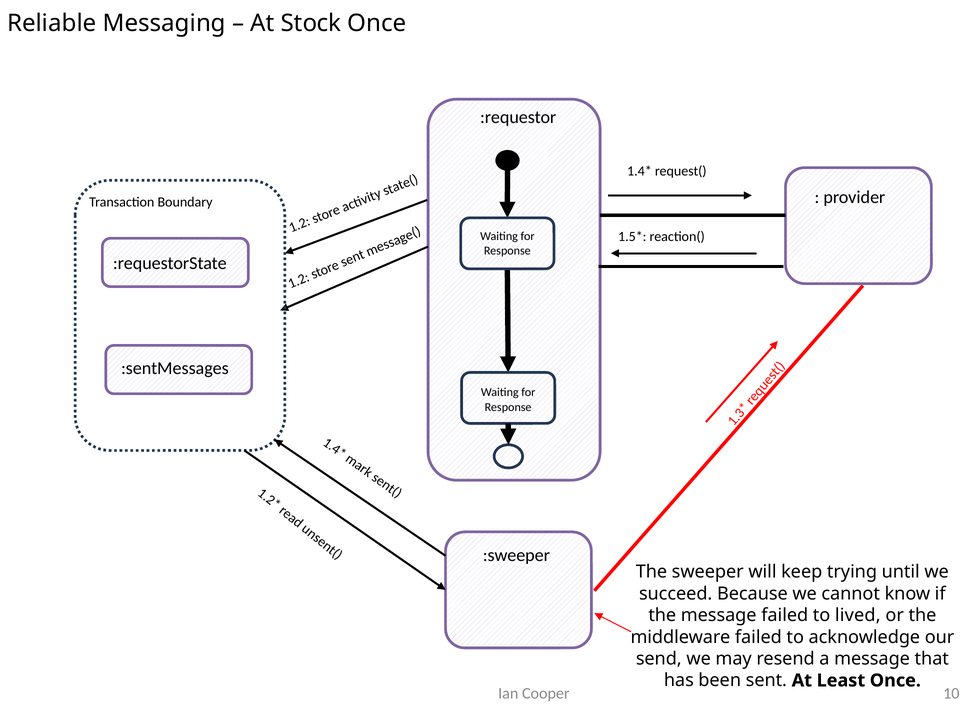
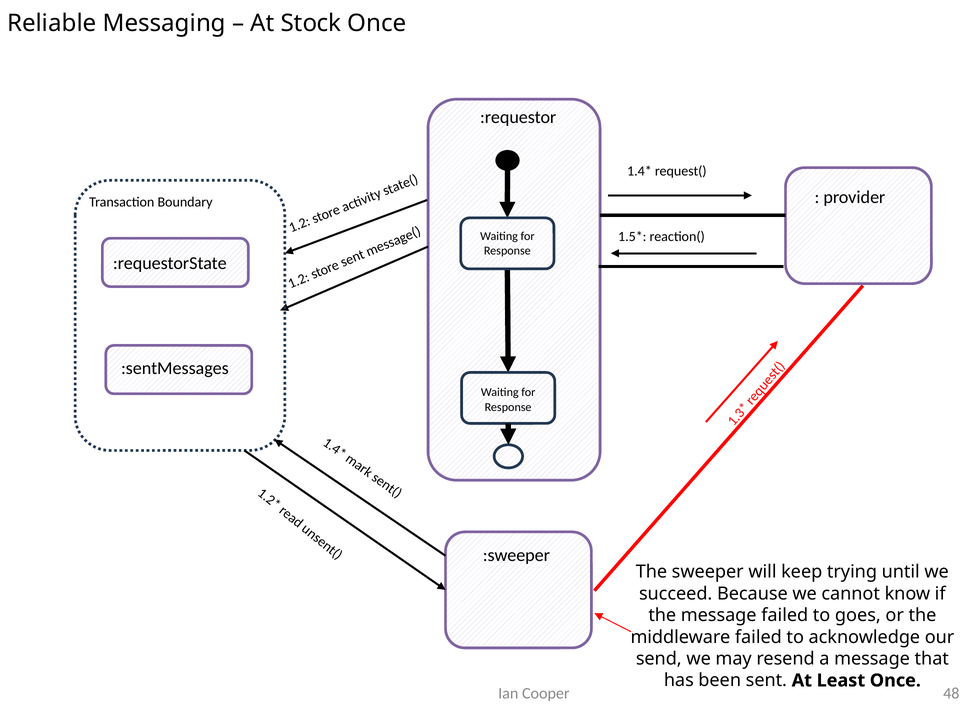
lived: lived -> goes (858, 616)
10: 10 -> 48 (951, 694)
